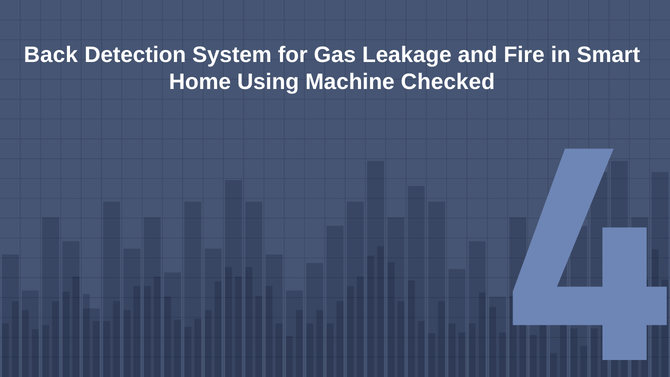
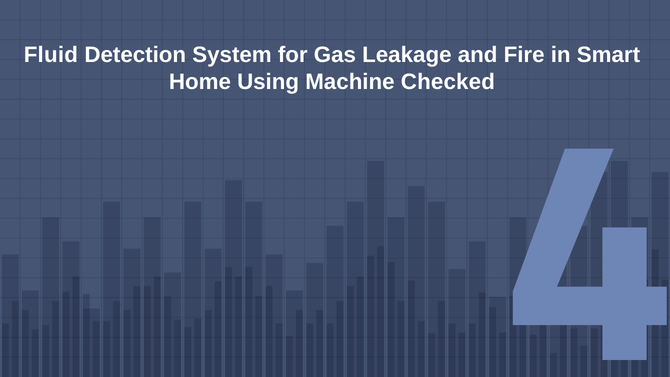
Back: Back -> Fluid (51, 55)
